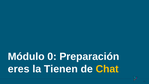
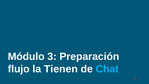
0: 0 -> 3 (52, 56)
eres: eres -> flujo (19, 69)
Chat colour: yellow -> light blue (107, 69)
